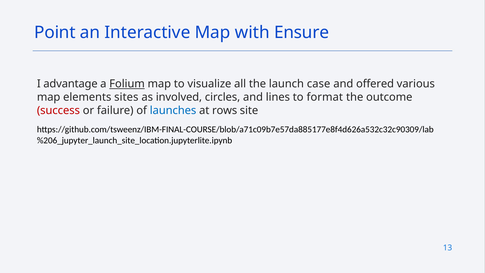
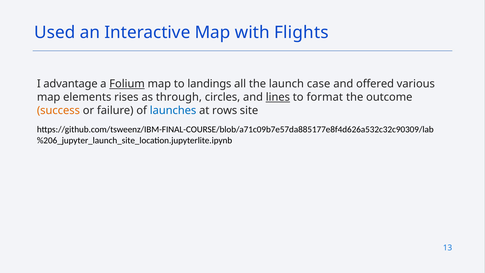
Point: Point -> Used (55, 32)
Ensure: Ensure -> Flights (301, 32)
visualize: visualize -> landings (209, 84)
sites: sites -> rises (126, 97)
involved: involved -> through (179, 97)
lines underline: none -> present (278, 97)
success colour: red -> orange (58, 110)
